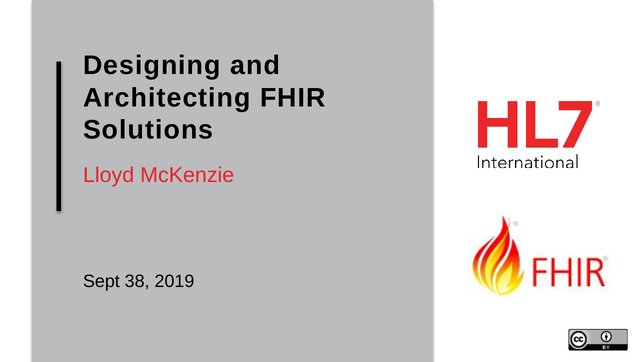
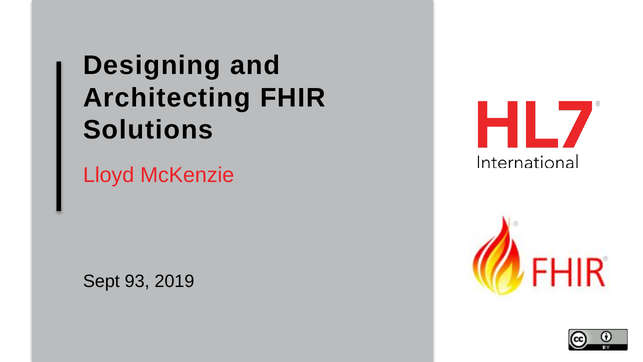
38: 38 -> 93 (137, 281)
